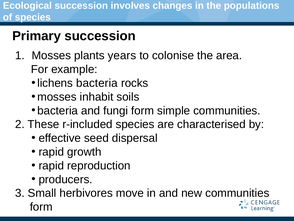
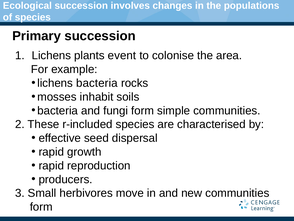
Mosses: Mosses -> Lichens (51, 55)
years: years -> event (122, 55)
